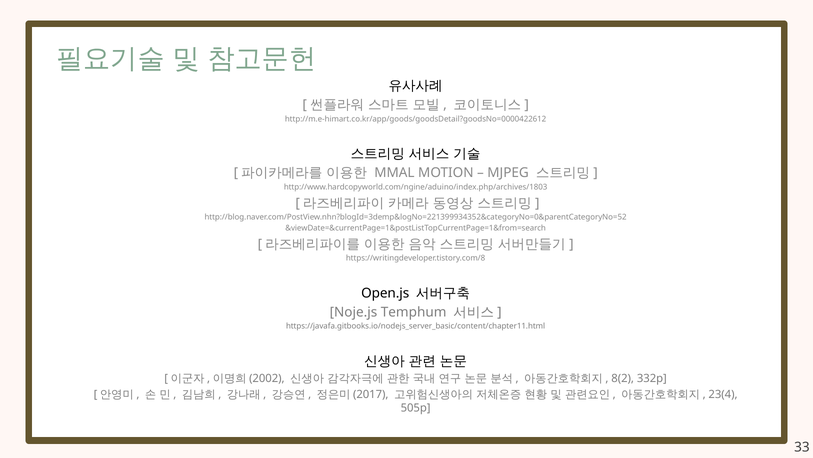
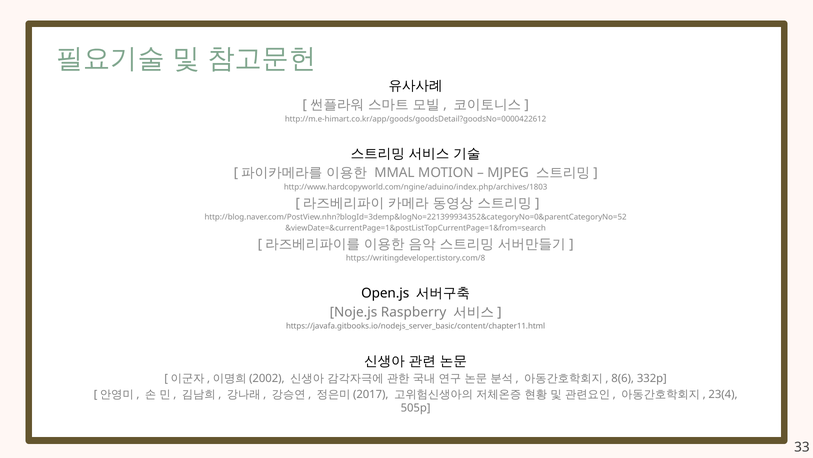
Temphum: Temphum -> Raspberry (414, 312)
8(2: 8(2 -> 8(6 (623, 378)
